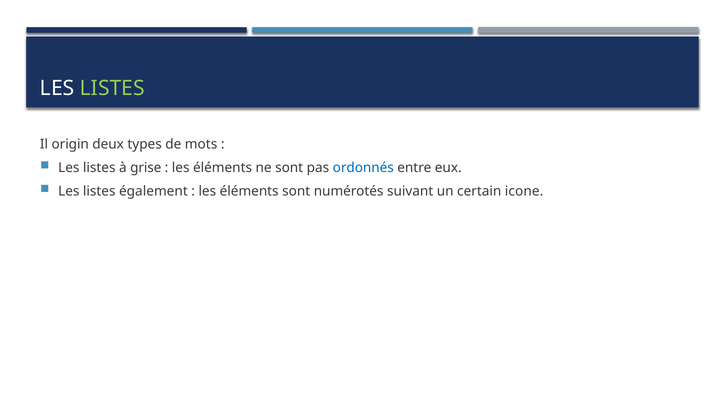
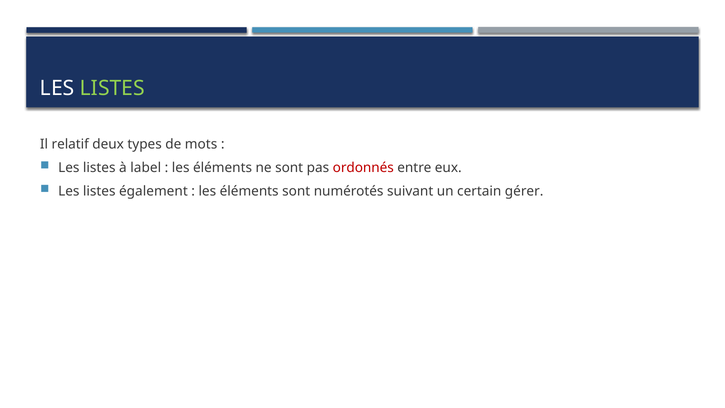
origin: origin -> relatif (70, 144)
grise: grise -> label (146, 168)
ordonnés colour: blue -> red (363, 168)
icone: icone -> gérer (524, 191)
